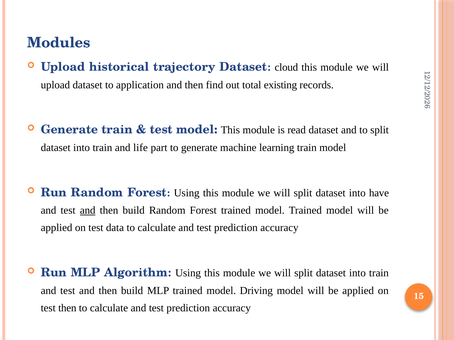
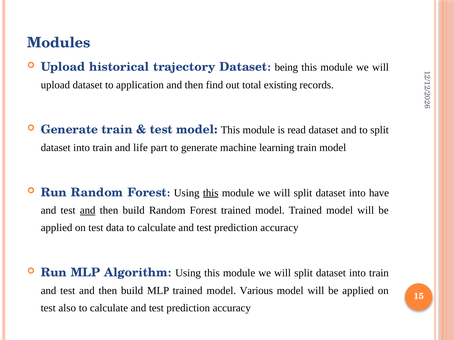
cloud: cloud -> being (286, 67)
this underline: none -> present (211, 193)
Driving: Driving -> Various (256, 291)
test then: then -> also (67, 308)
